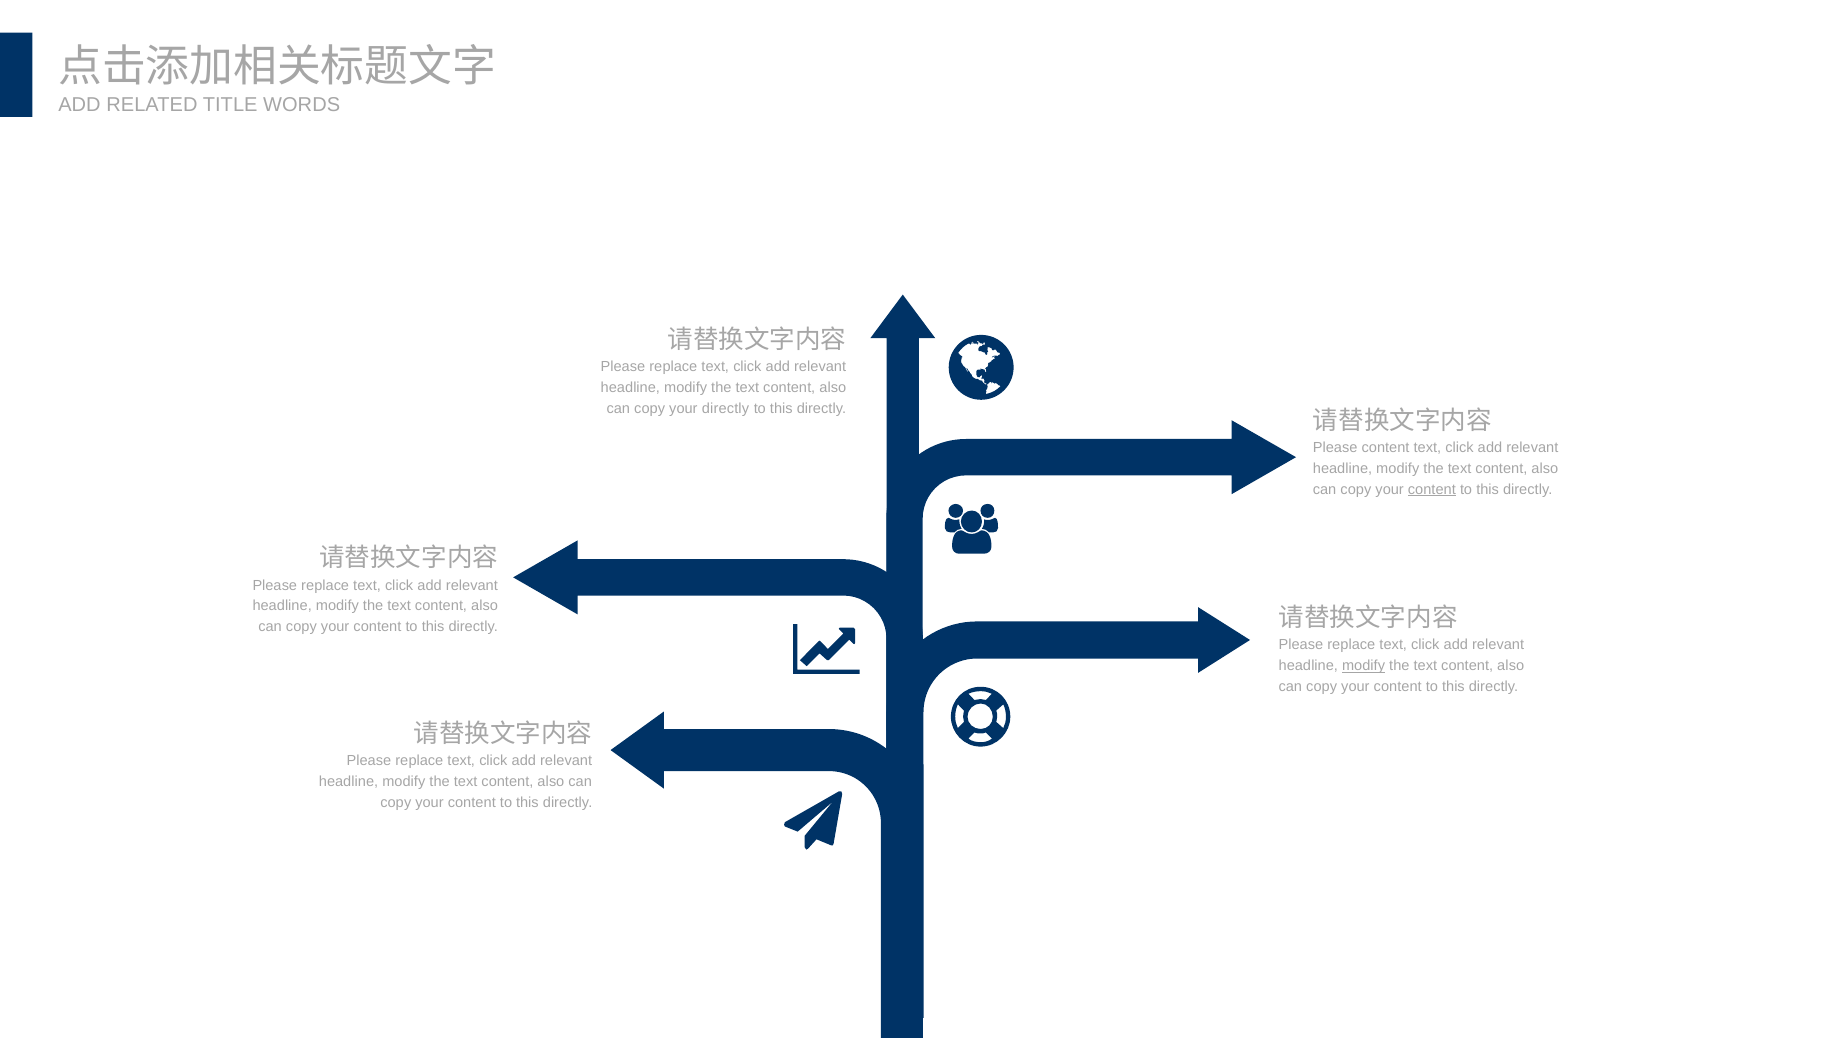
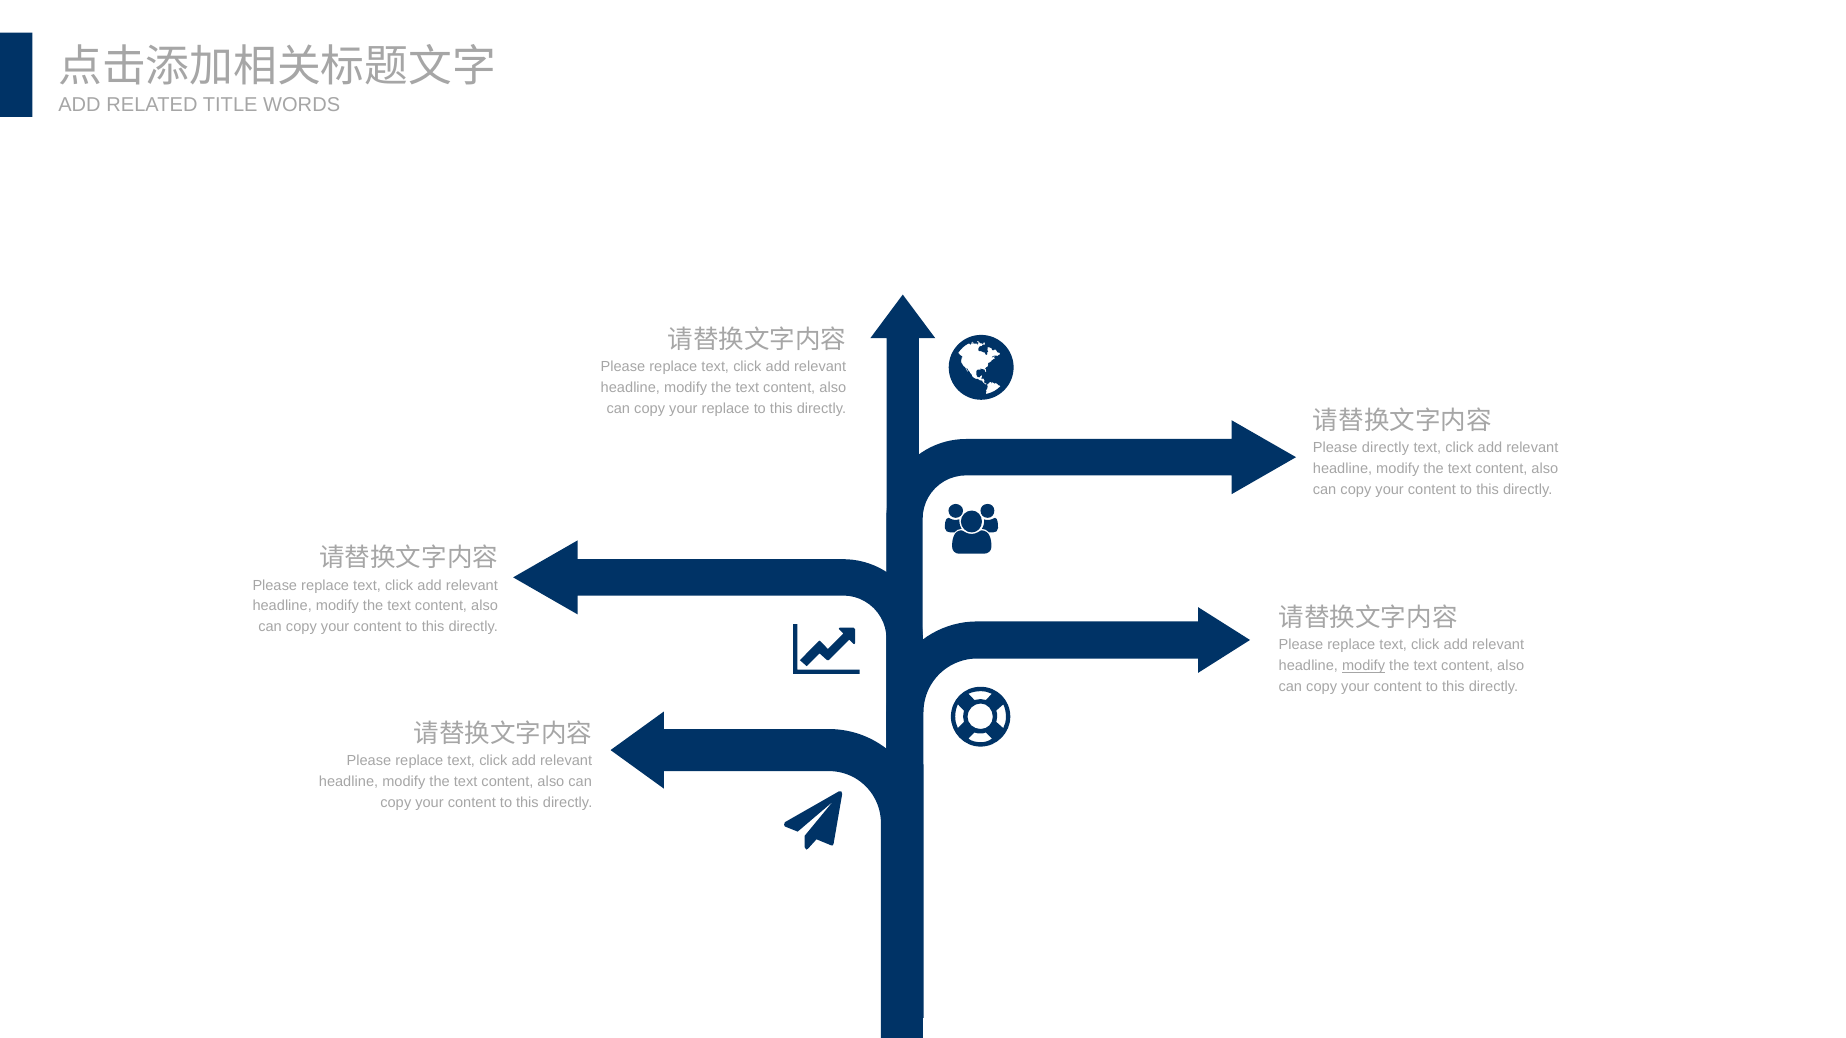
your directly: directly -> replace (726, 409)
Please content: content -> directly (1385, 448)
content underline: present -> none (1432, 490)
